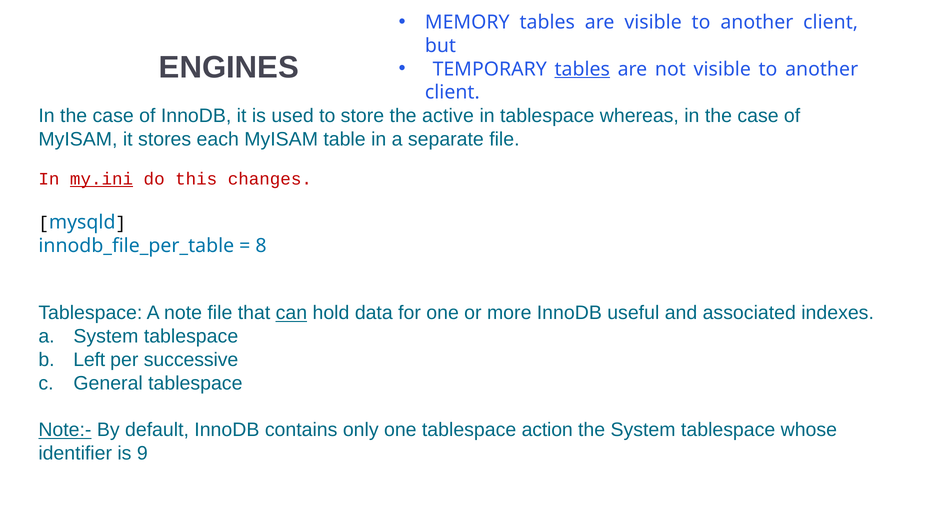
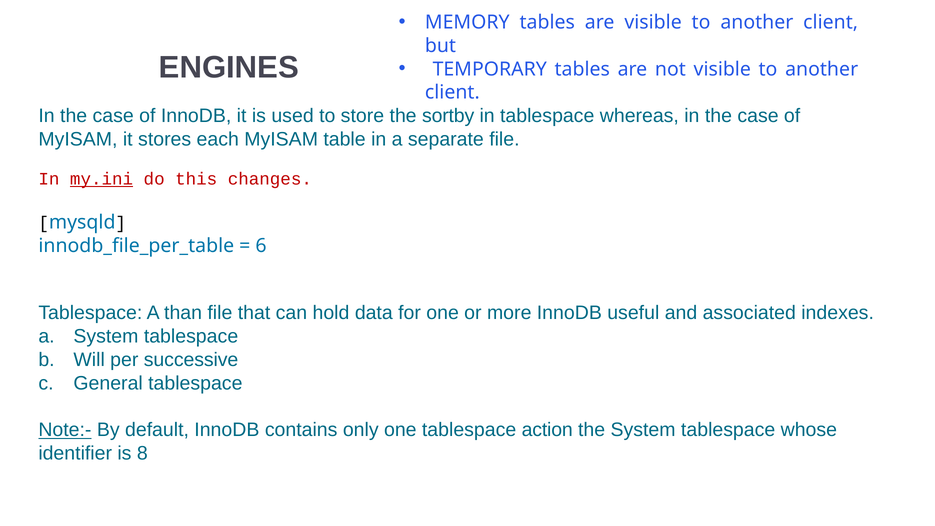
tables underline: present -> none (582, 69)
active: active -> sortby (448, 116)
8: 8 -> 6 (261, 246)
note: note -> than (183, 313)
can underline: present -> none (291, 313)
Left: Left -> Will (89, 360)
9: 9 -> 8 (142, 453)
